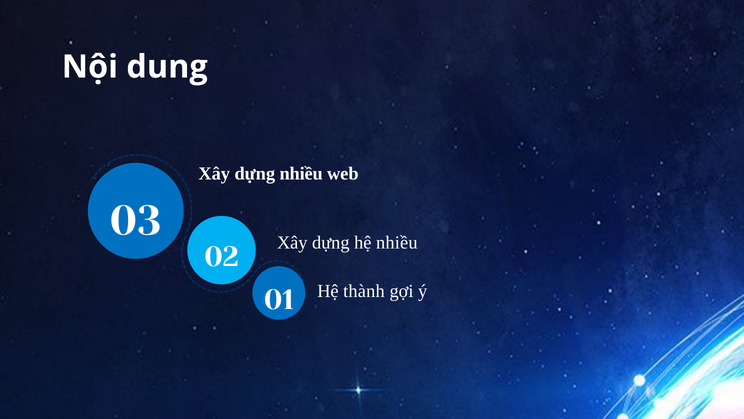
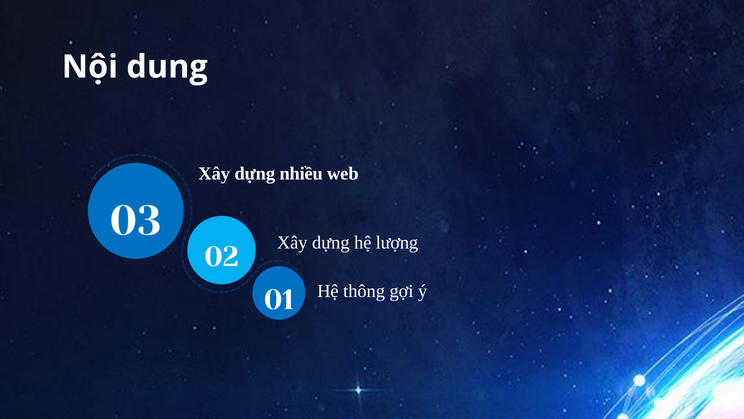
hệ nhiều: nhiều -> lượng (397, 242)
thành: thành -> thông (364, 291)
